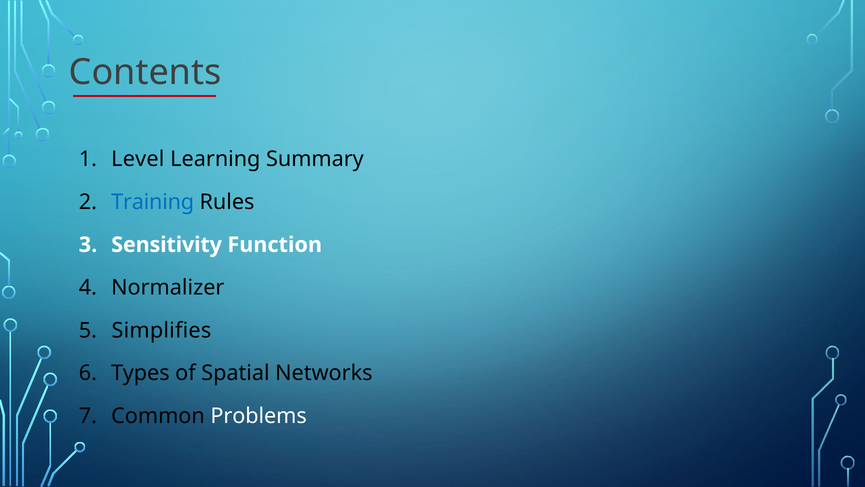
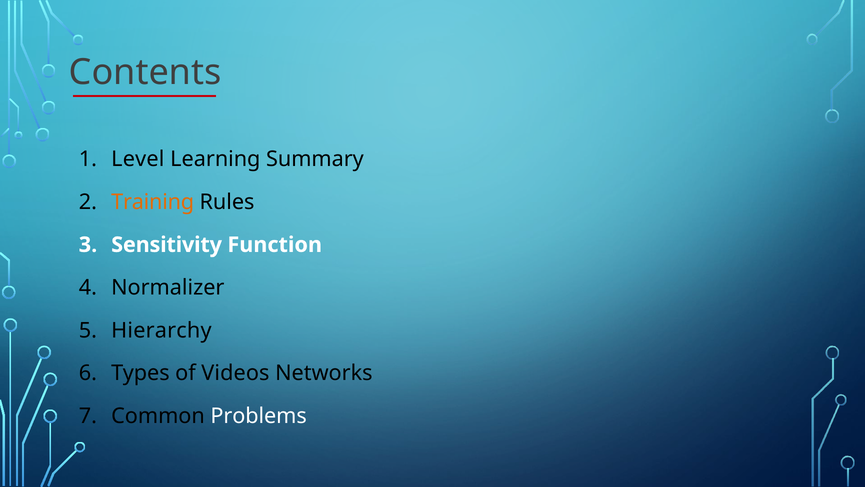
Training colour: blue -> orange (153, 202)
Simplifies: Simplifies -> Hierarchy (161, 330)
Spatial: Spatial -> Videos (235, 373)
